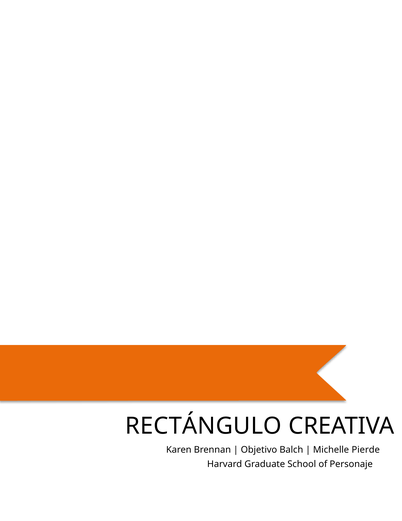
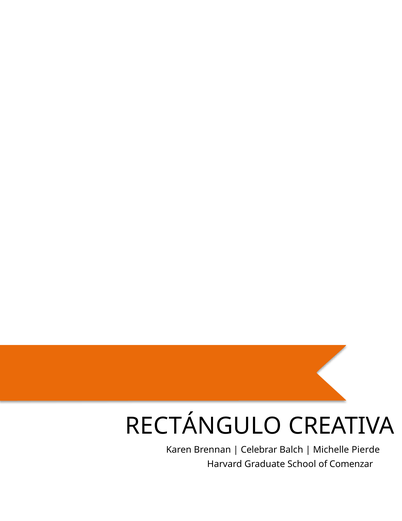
Objetivo: Objetivo -> Celebrar (259, 449)
Personaje: Personaje -> Comenzar (351, 463)
